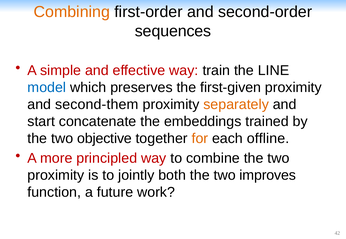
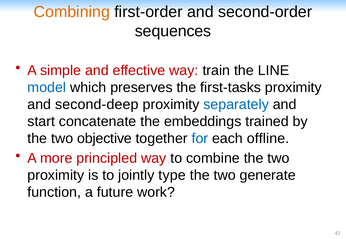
first-given: first-given -> first-tasks (231, 88)
second-them: second-them -> second-deep (97, 105)
separately colour: orange -> blue (236, 105)
for colour: orange -> blue (200, 139)
both: both -> type (172, 176)
improves: improves -> generate (268, 176)
